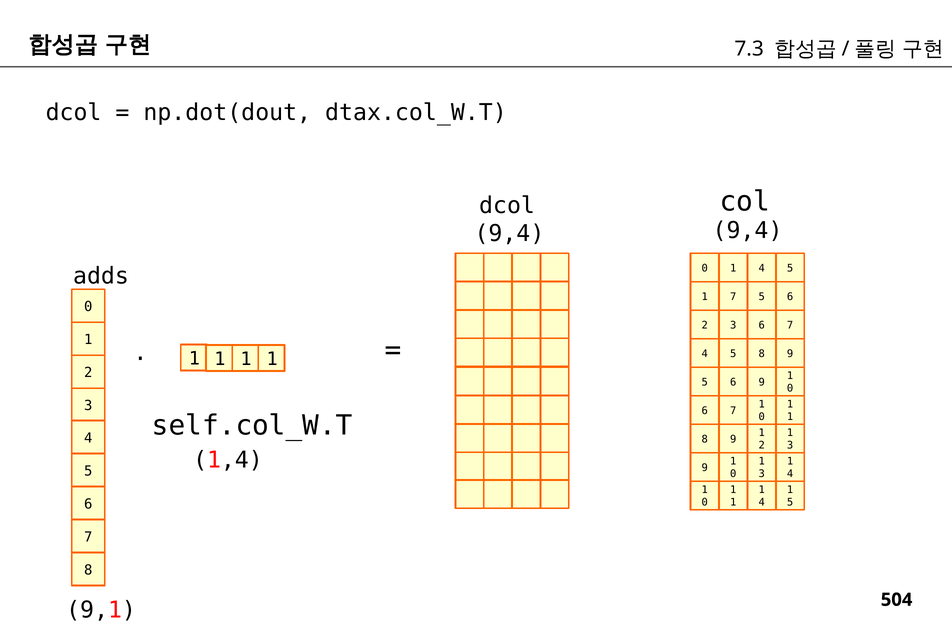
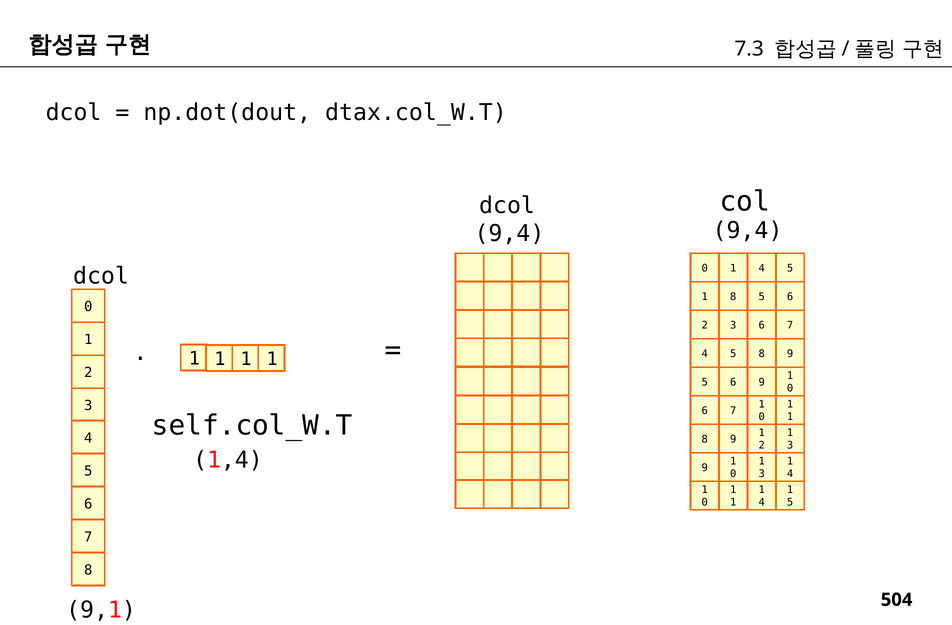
adds: adds -> dcol (101, 276)
7: 7 -> 8 (733, 297)
